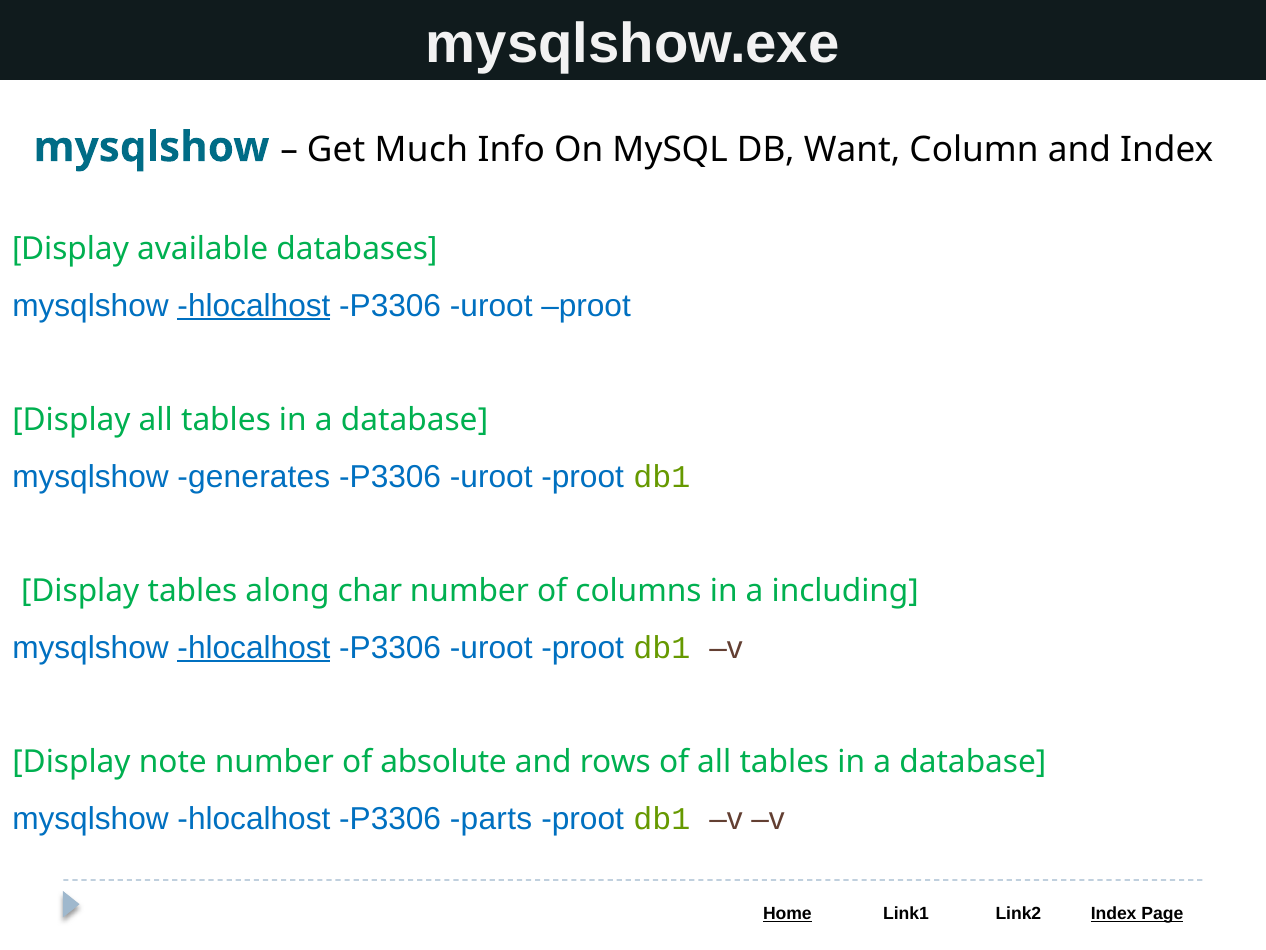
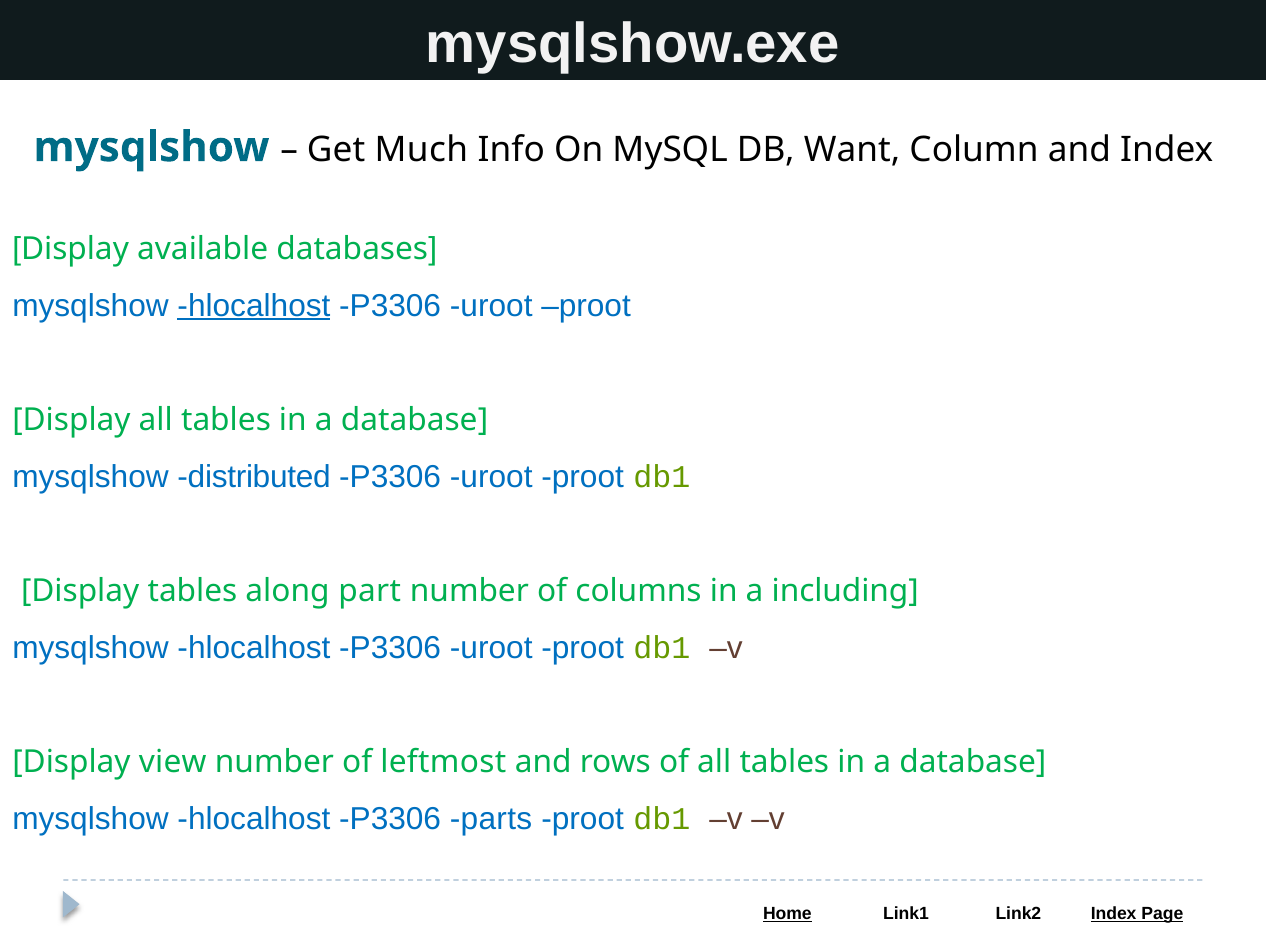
generates: generates -> distributed (254, 477)
char: char -> part (370, 590)
hlocalhost underline: present -> none (254, 647)
note: note -> view (173, 761)
absolute: absolute -> leftmost (443, 761)
